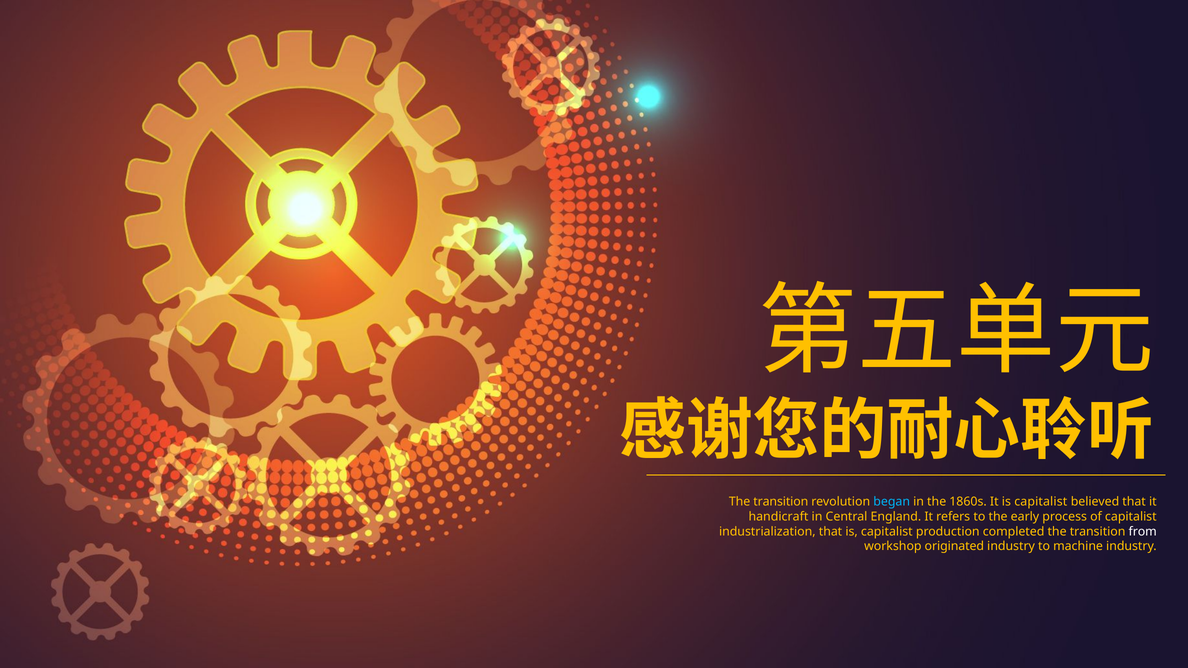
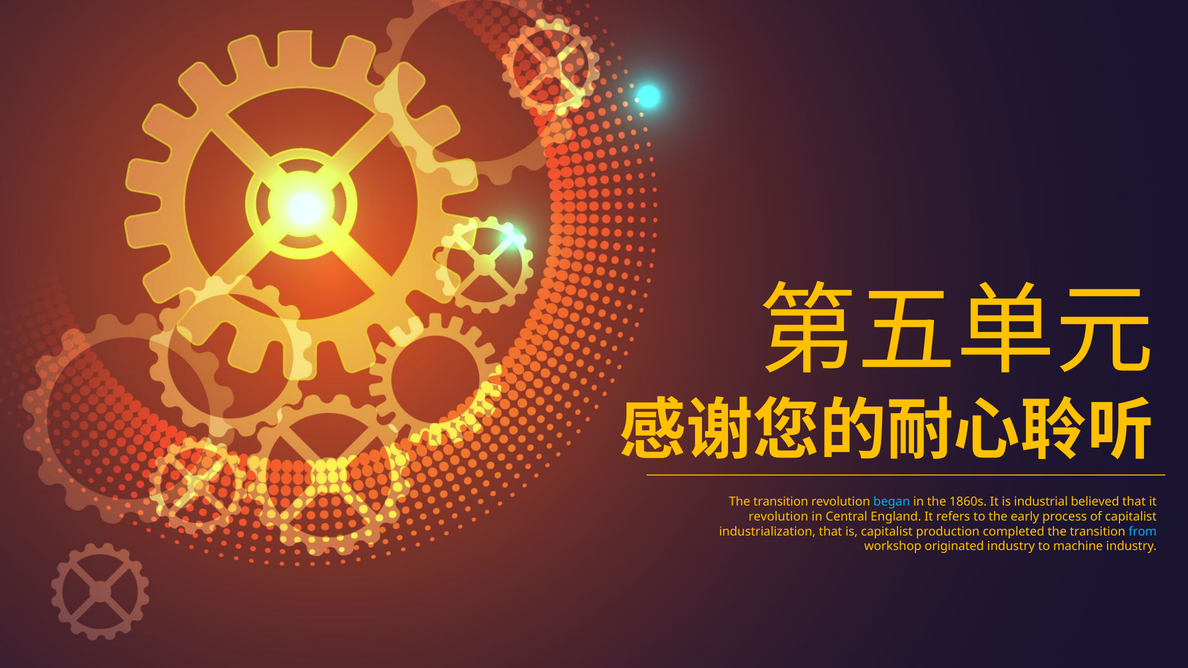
It is capitalist: capitalist -> industrial (1041, 502)
handicraft: handicraft -> revolution (778, 517)
from colour: white -> light blue (1143, 532)
